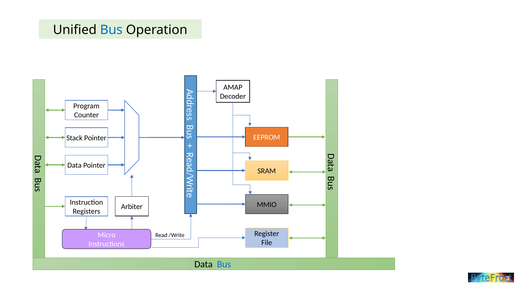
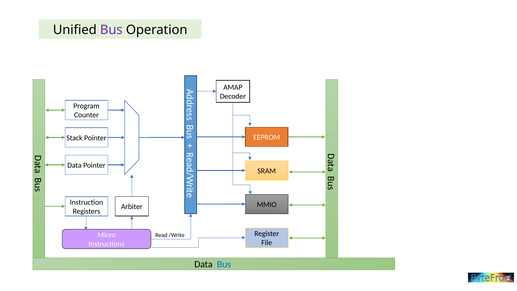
Bus colour: blue -> purple (111, 30)
